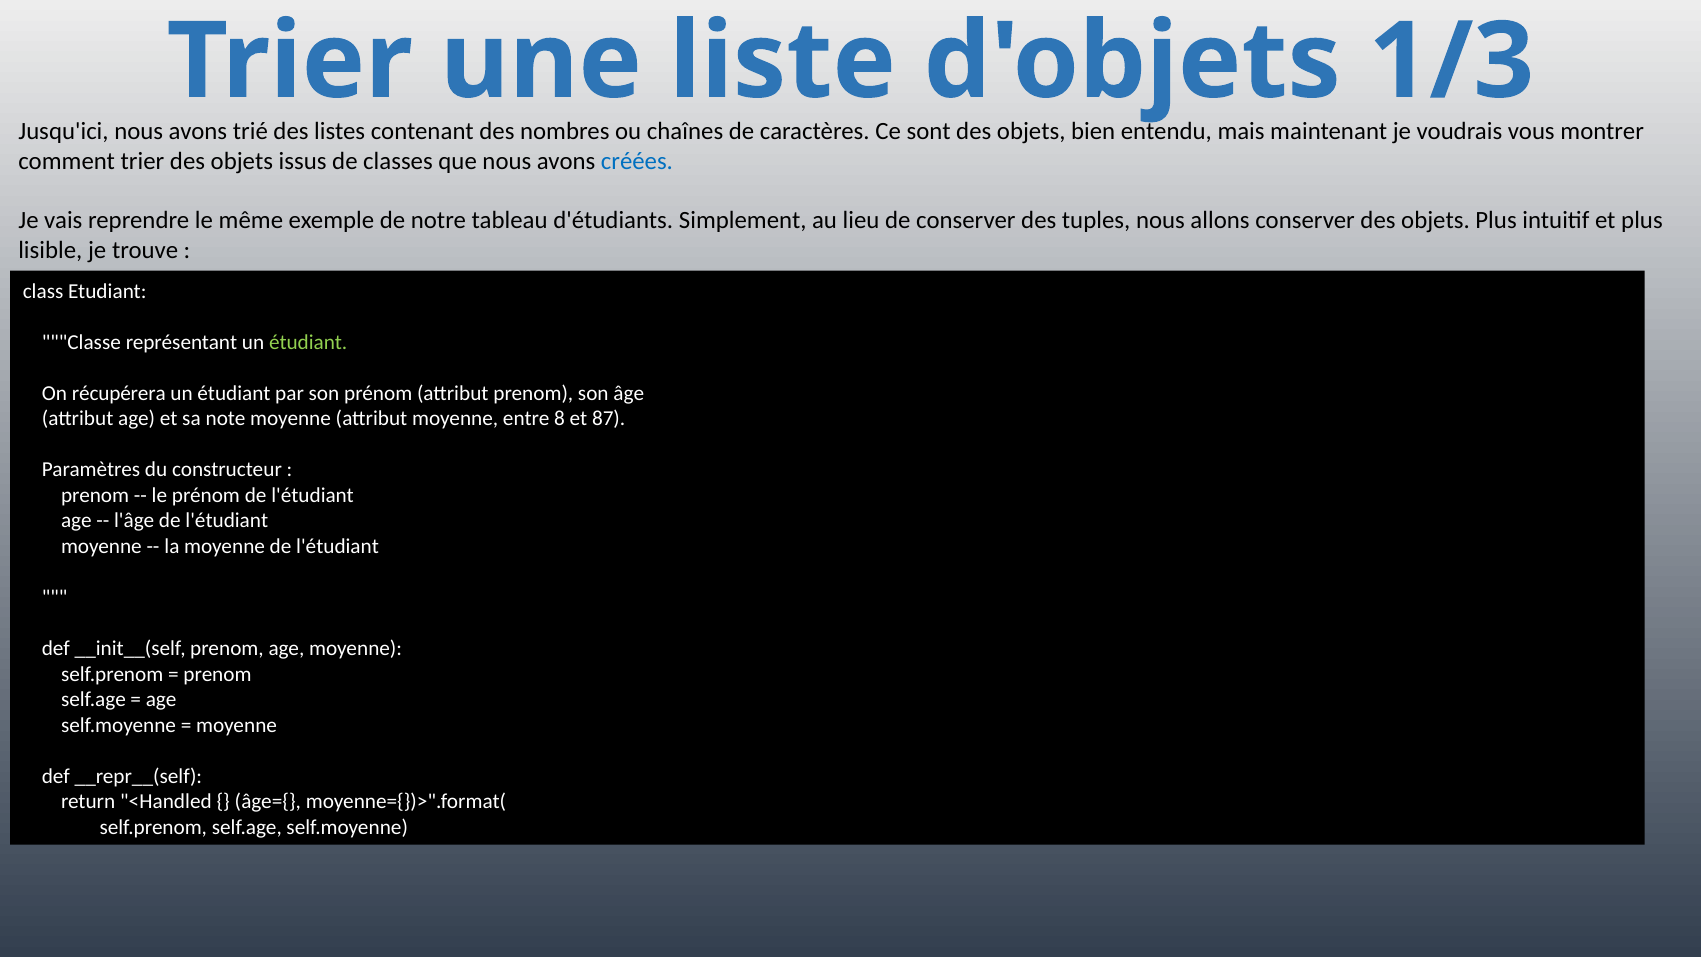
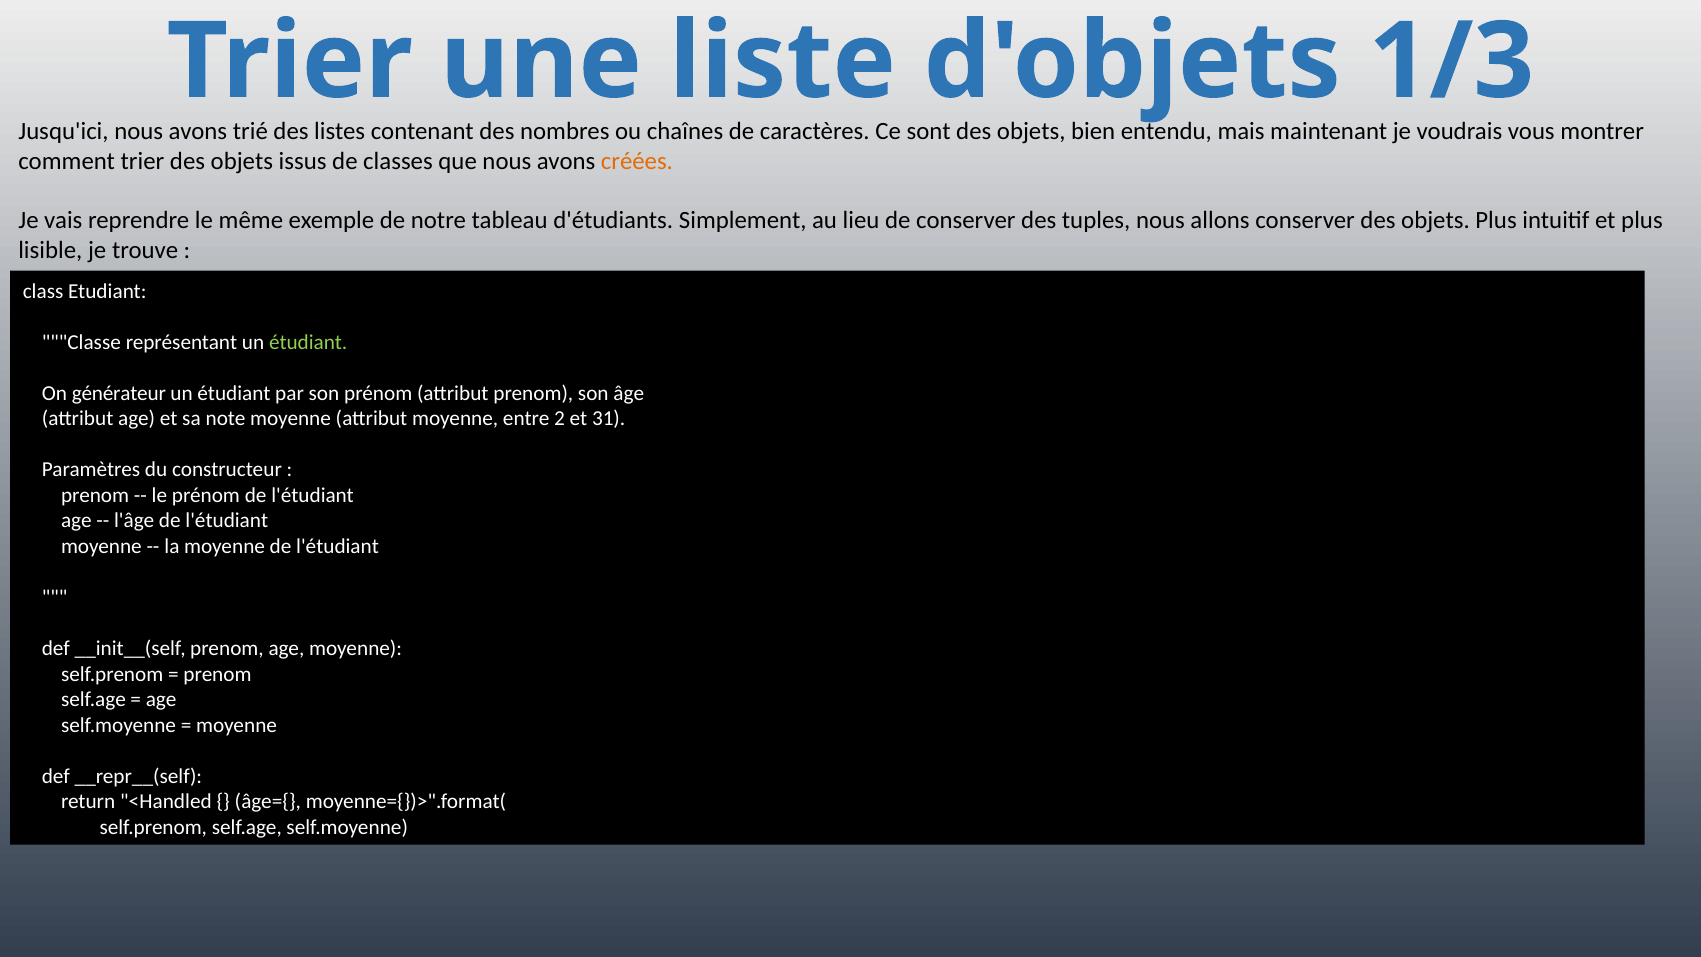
créées colour: blue -> orange (637, 161)
récupérera: récupérera -> générateur (119, 393)
8: 8 -> 2 (559, 419)
87: 87 -> 31 (609, 419)
